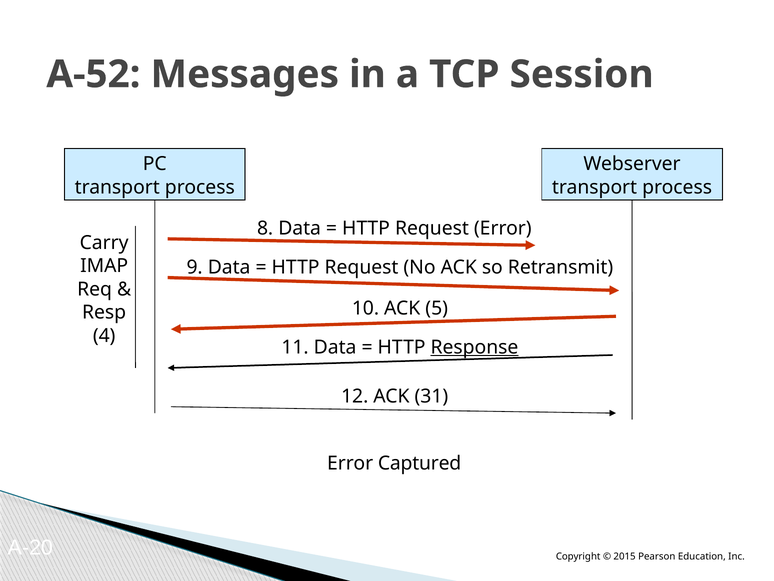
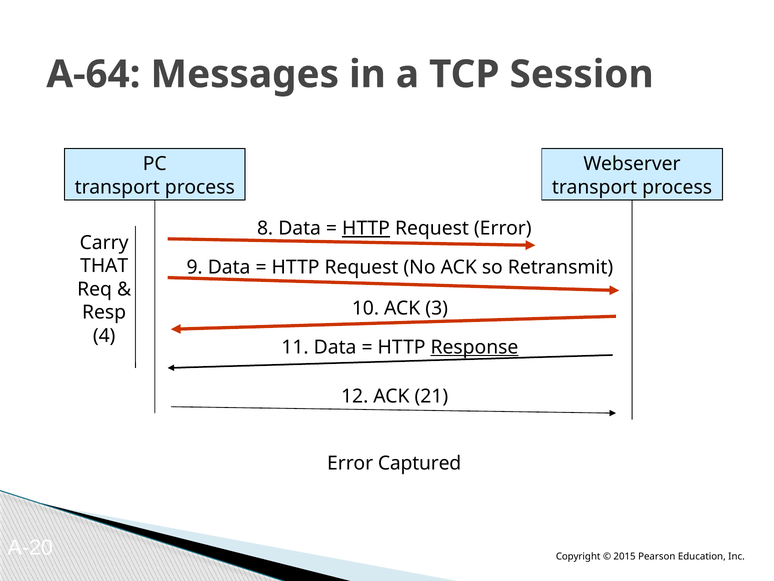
A-52: A-52 -> A-64 (93, 74)
HTTP underline: none -> present (366, 228)
IMAP: IMAP -> THAT (104, 266)
5: 5 -> 3 (437, 308)
31: 31 -> 21 (431, 396)
